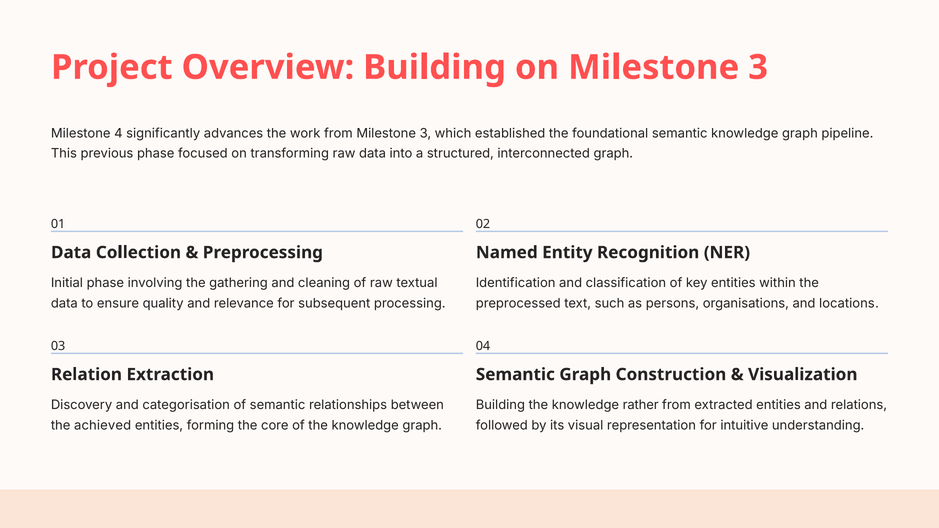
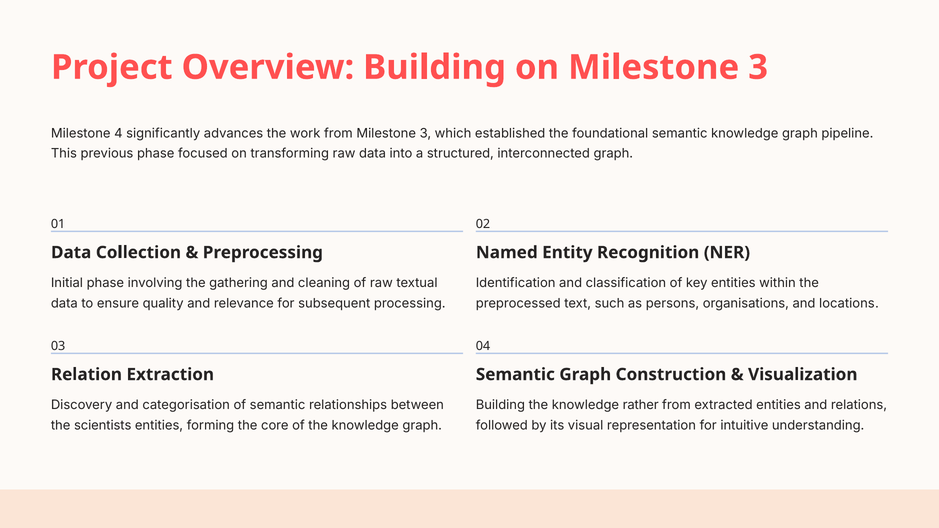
achieved: achieved -> scientists (103, 425)
